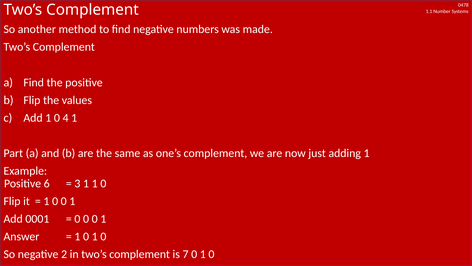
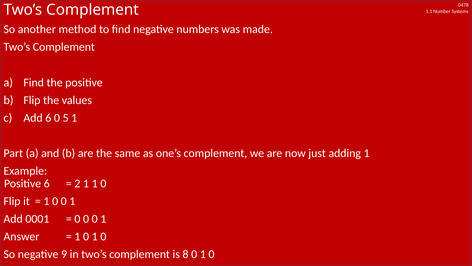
Add 1: 1 -> 6 (48, 118)
4: 4 -> 5 (66, 118)
3: 3 -> 2 (77, 183)
2: 2 -> 9 (64, 254)
7: 7 -> 8 (186, 254)
